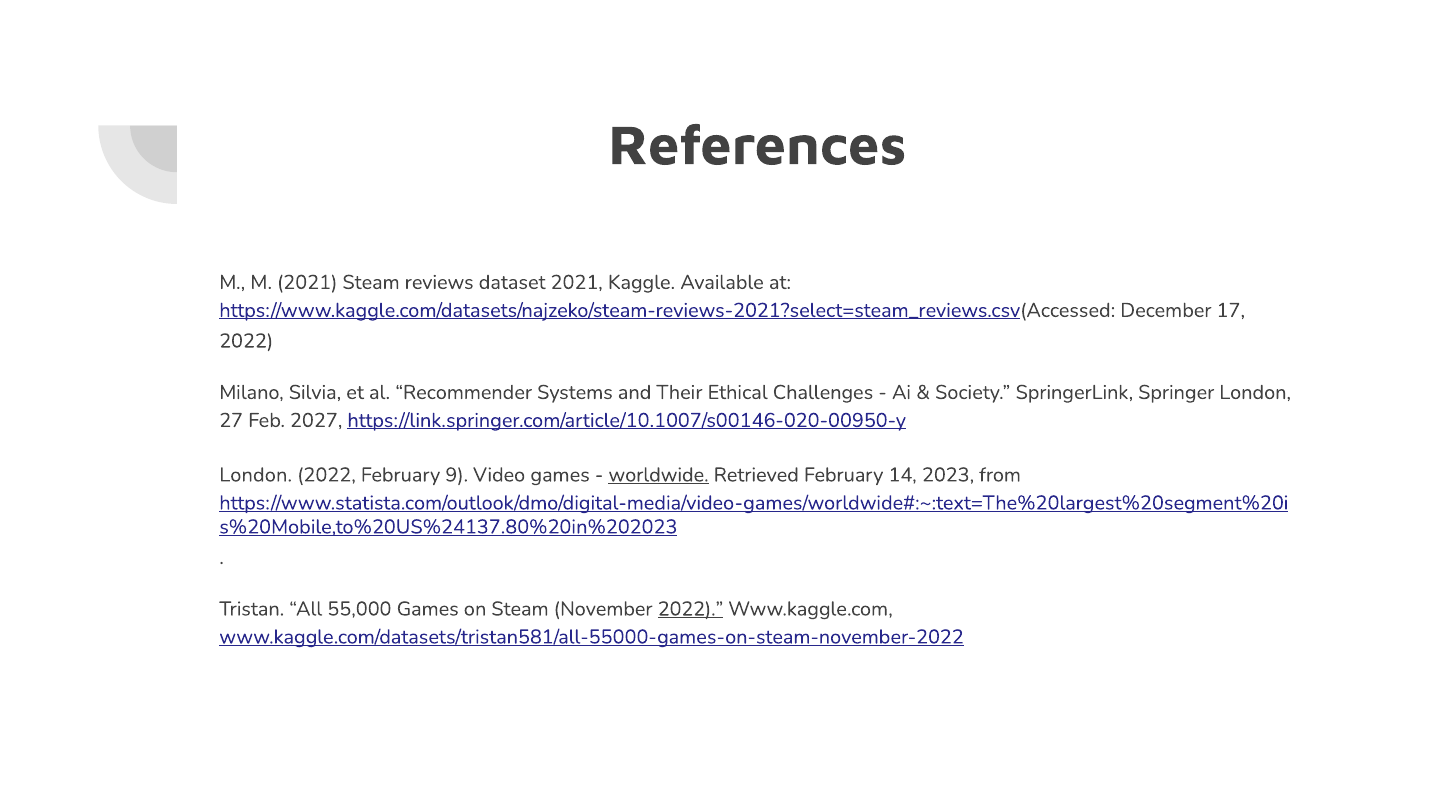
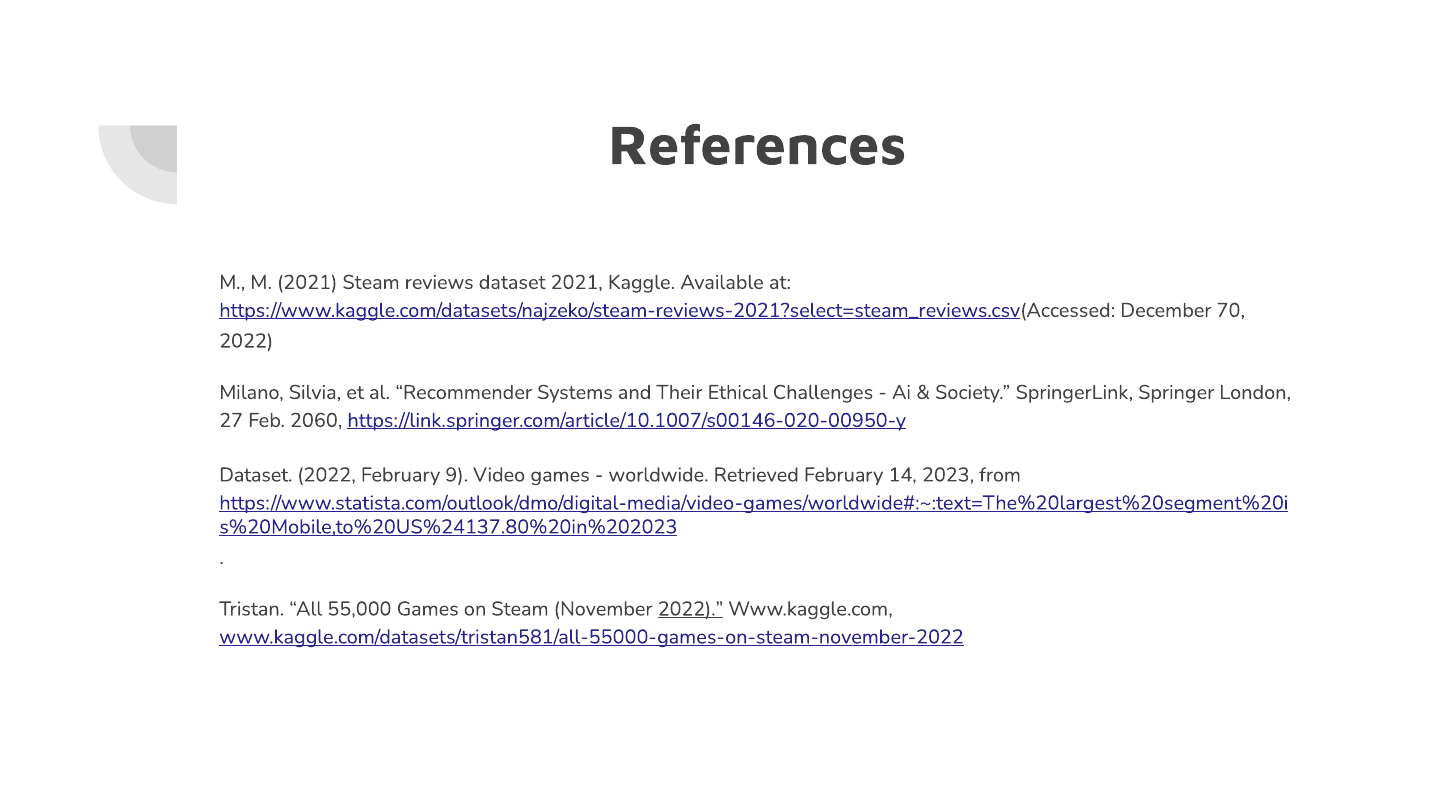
17: 17 -> 70 (1231, 310)
2027: 2027 -> 2060 (316, 421)
London: London -> Dataset (256, 475)
worldwide underline: present -> none (659, 475)
